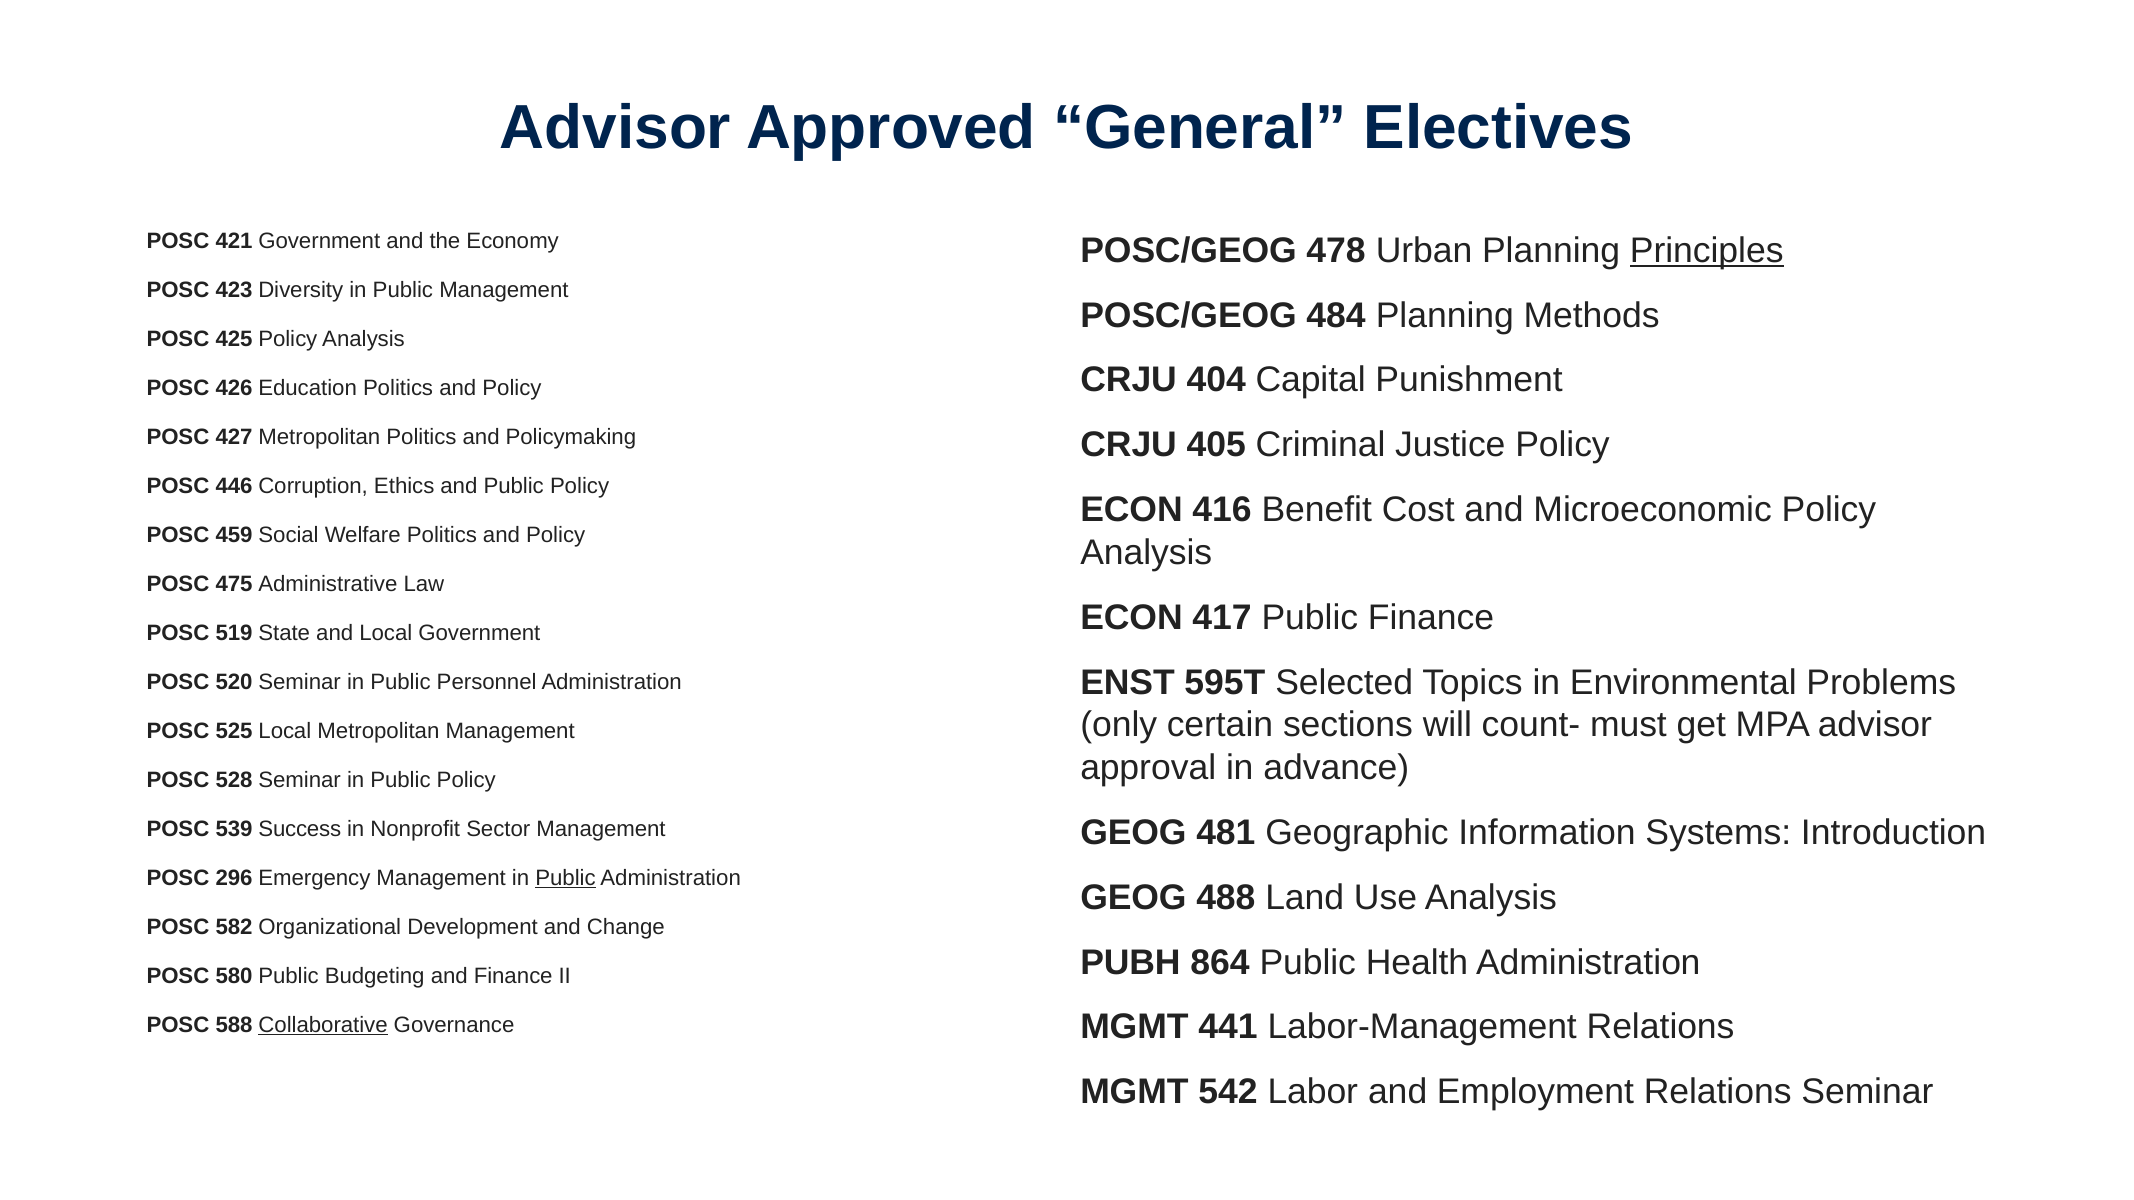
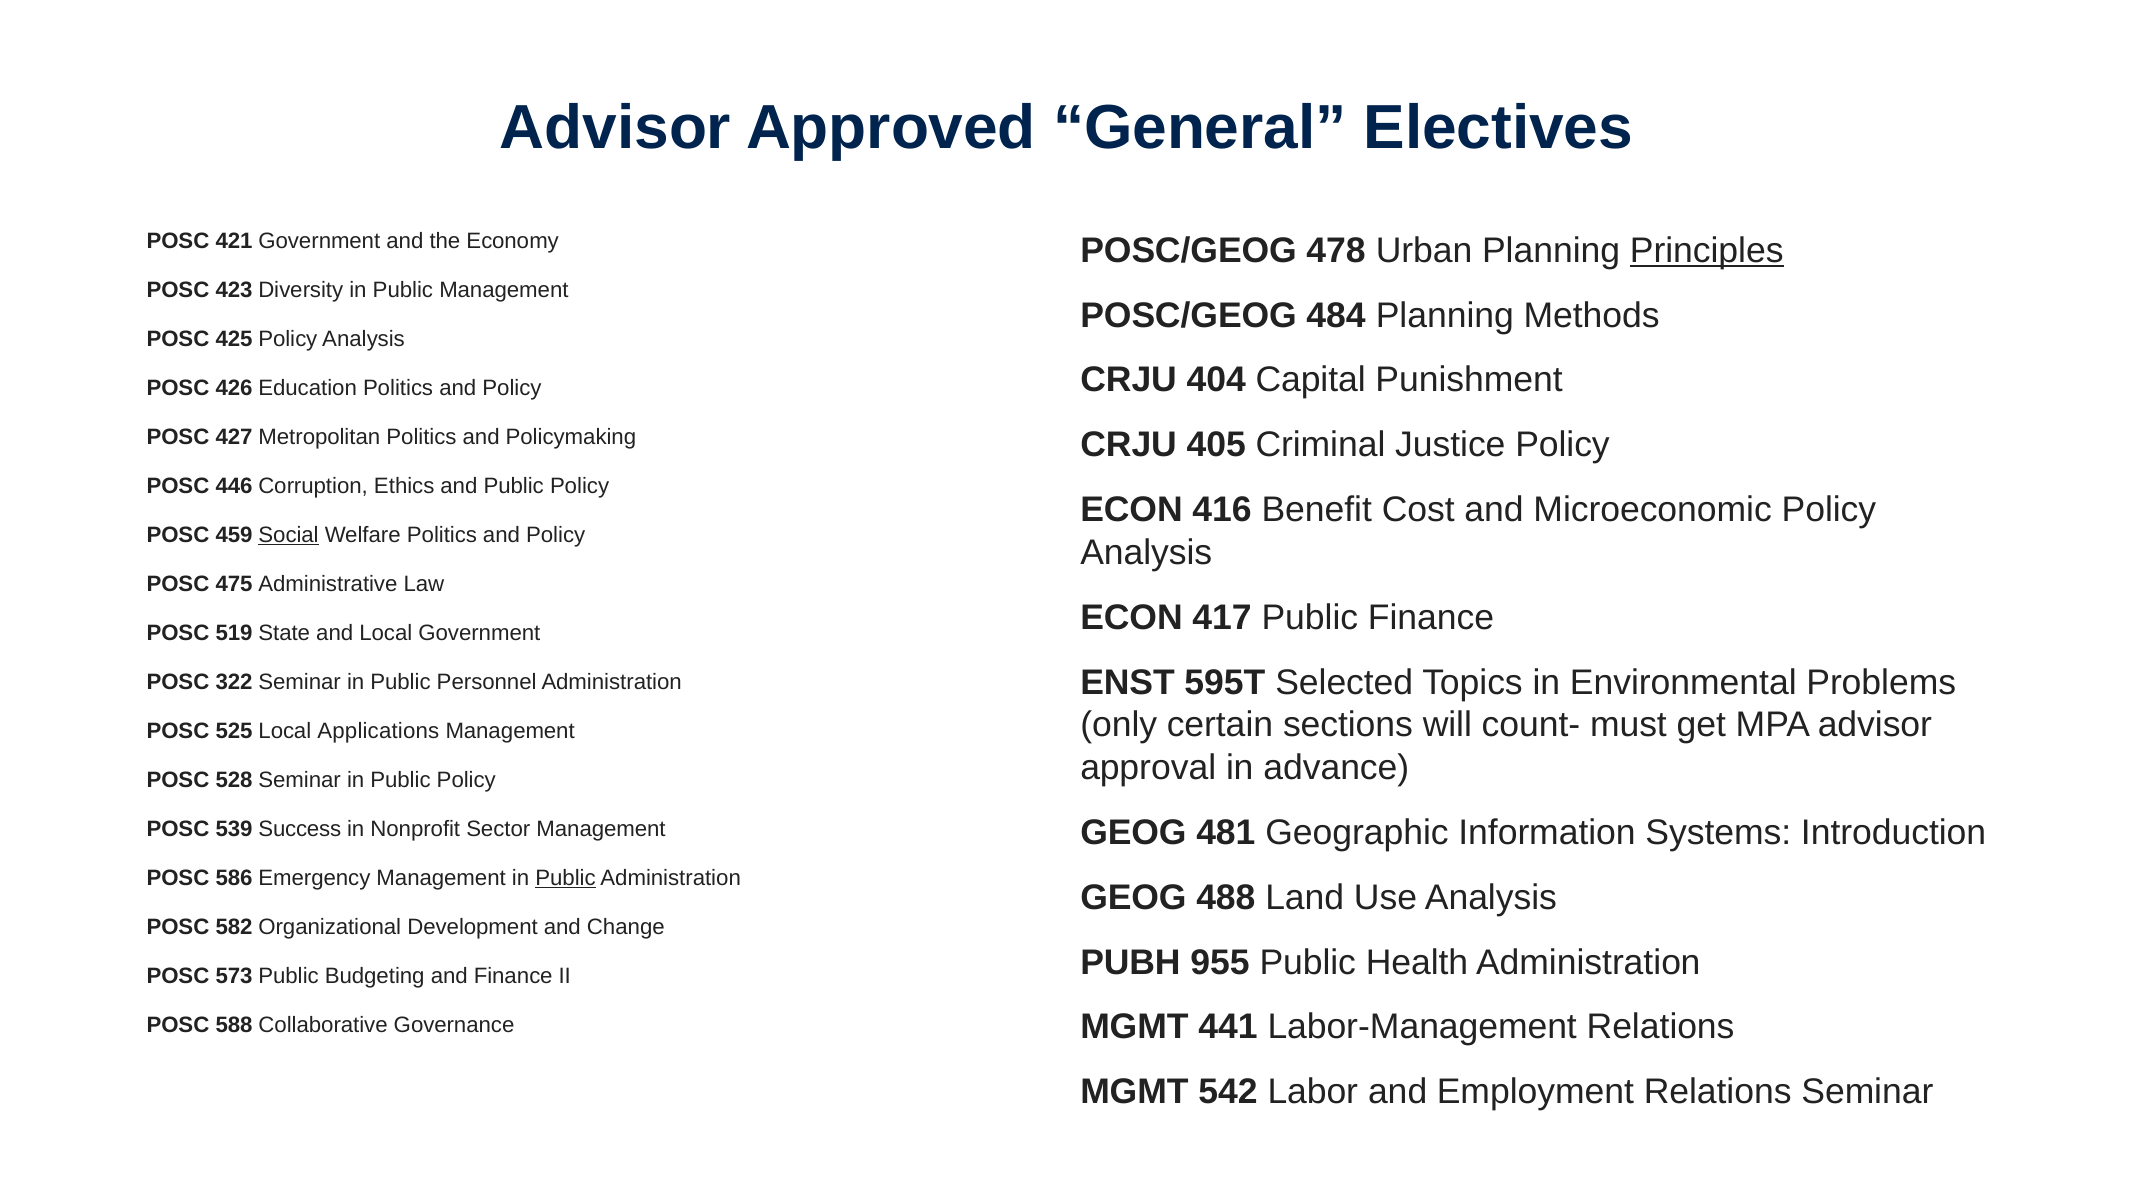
Social underline: none -> present (289, 535)
520: 520 -> 322 (234, 682)
Local Metropolitan: Metropolitan -> Applications (378, 731)
296: 296 -> 586 (234, 878)
864: 864 -> 955 (1220, 963)
580: 580 -> 573 (234, 976)
Collaborative underline: present -> none (323, 1025)
